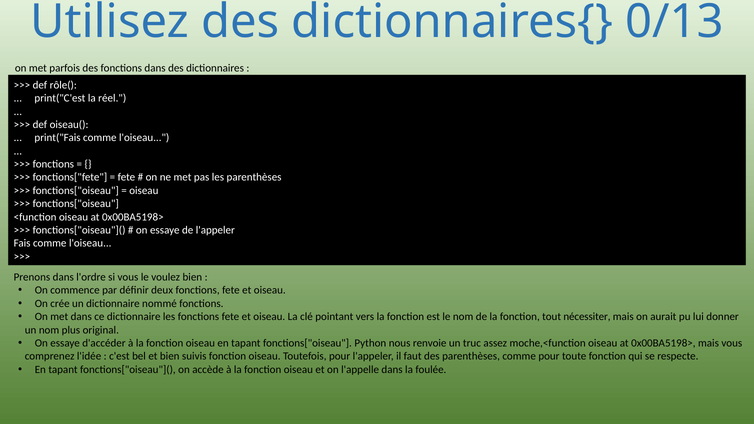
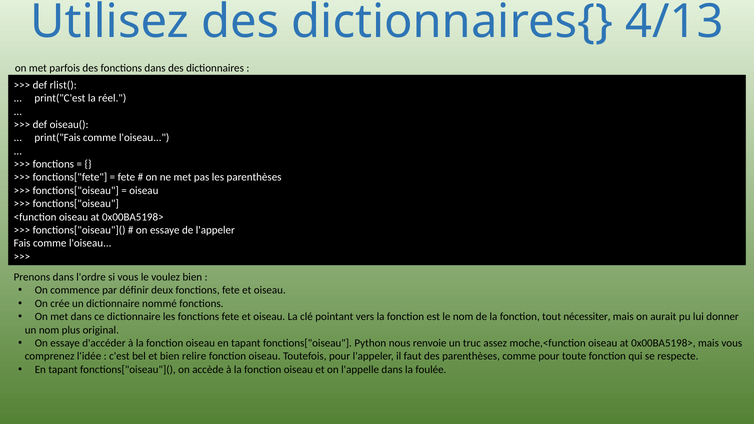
0/13: 0/13 -> 4/13 (675, 22)
rôle(: rôle( -> rlist( (63, 85)
suivis: suivis -> relire (194, 356)
